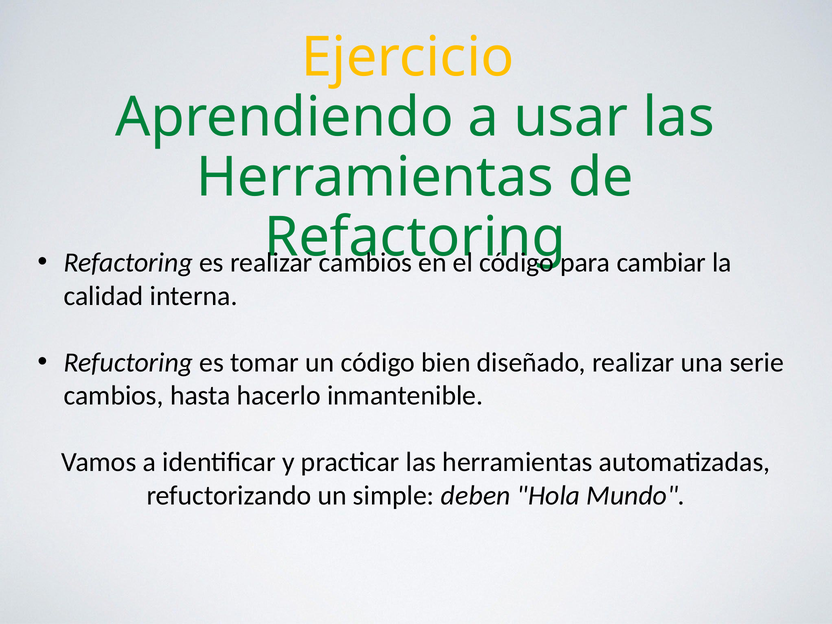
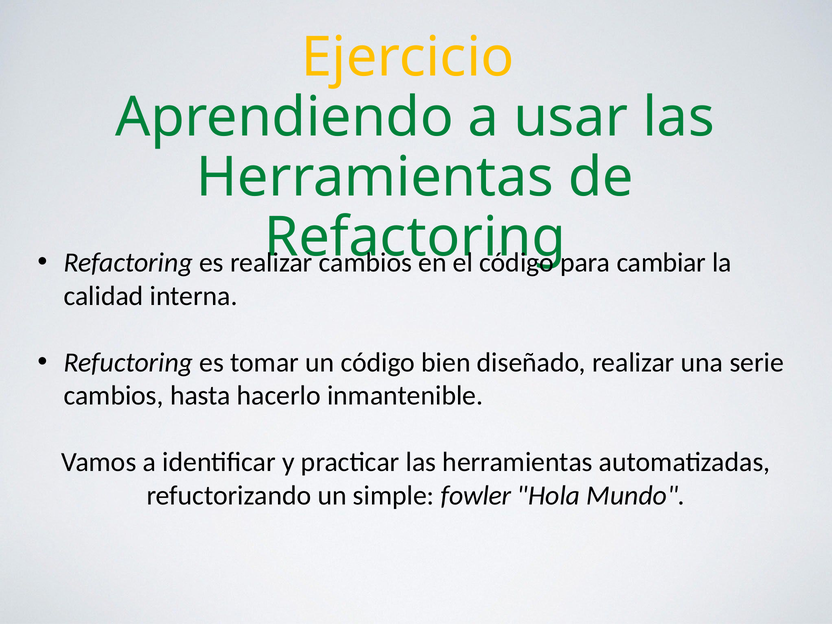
deben: deben -> fowler (476, 496)
